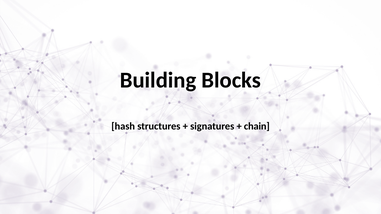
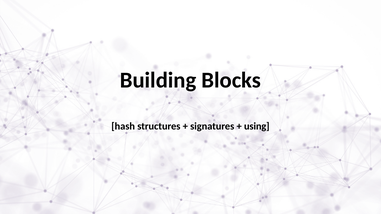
chain: chain -> using (257, 126)
